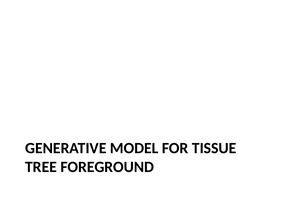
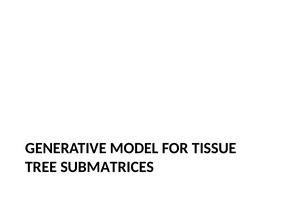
FOREGROUND: FOREGROUND -> SUBMATRICES (107, 167)
